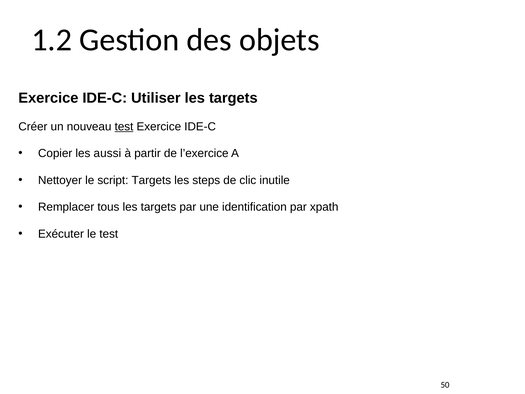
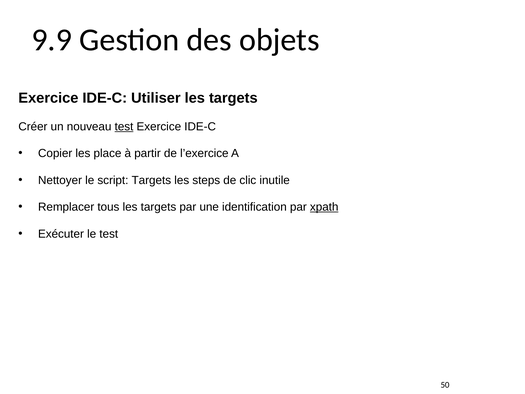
1.2: 1.2 -> 9.9 (52, 40)
aussi: aussi -> place (107, 153)
xpath underline: none -> present (324, 207)
